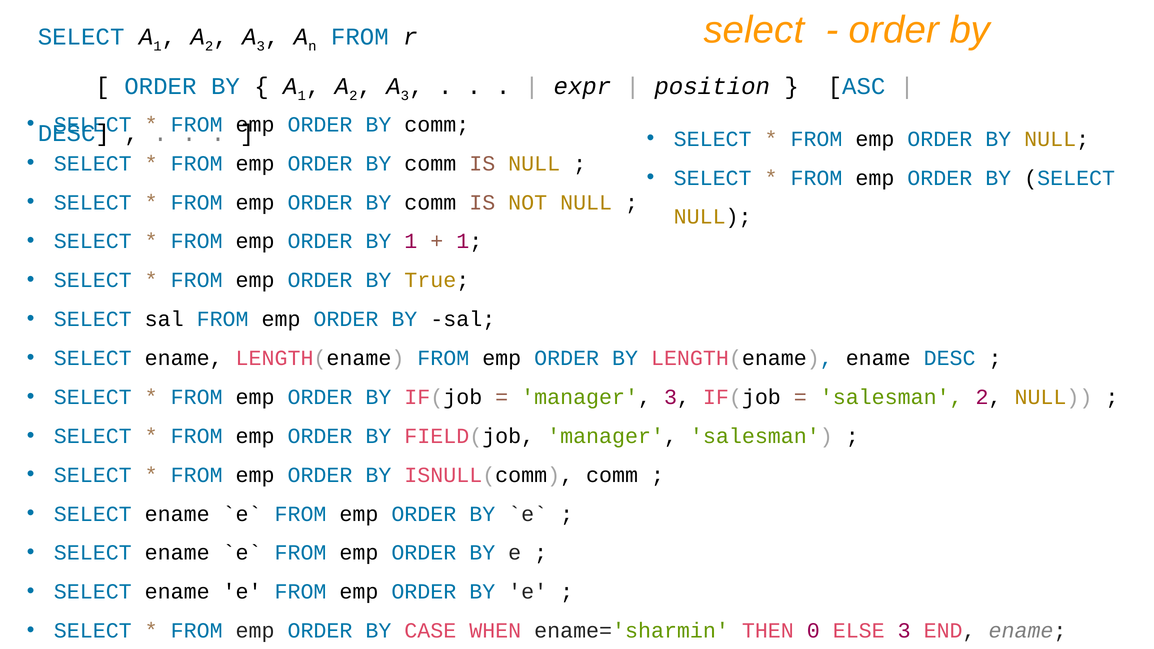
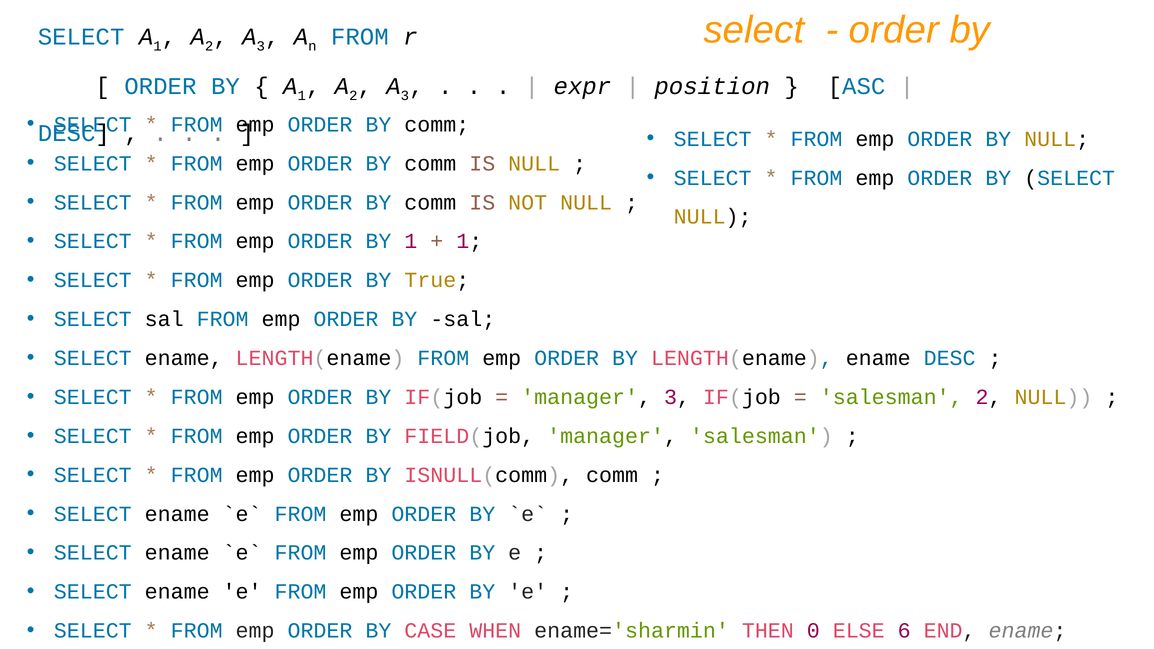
ELSE 3: 3 -> 6 (904, 631)
